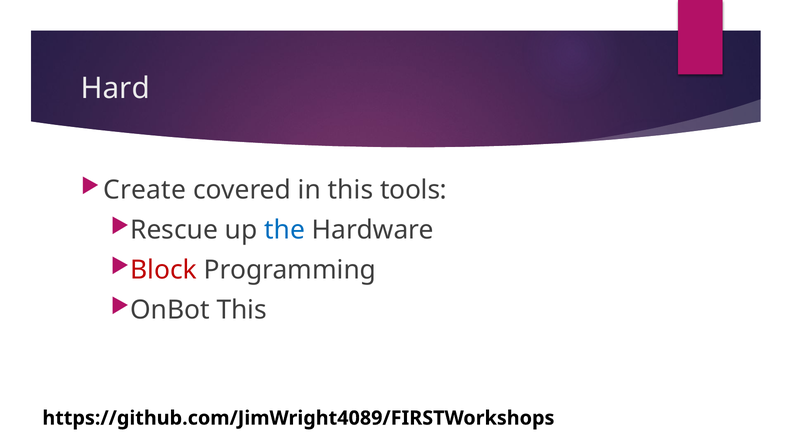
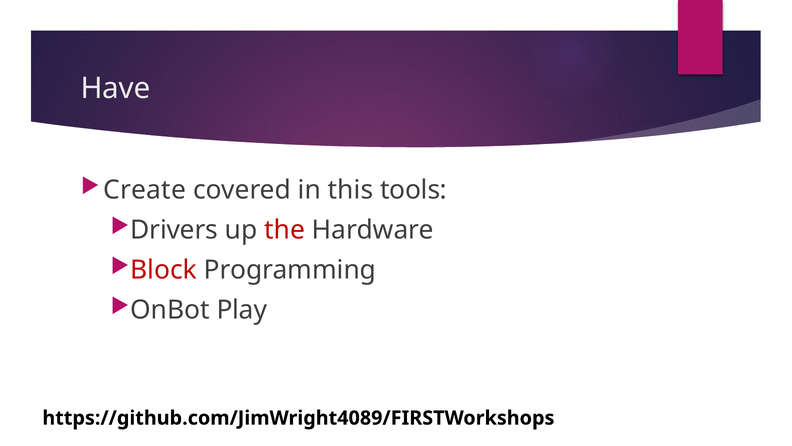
Hard: Hard -> Have (115, 88)
Rescue: Rescue -> Drivers (174, 230)
the colour: blue -> red (285, 230)
OnBot This: This -> Play (242, 310)
